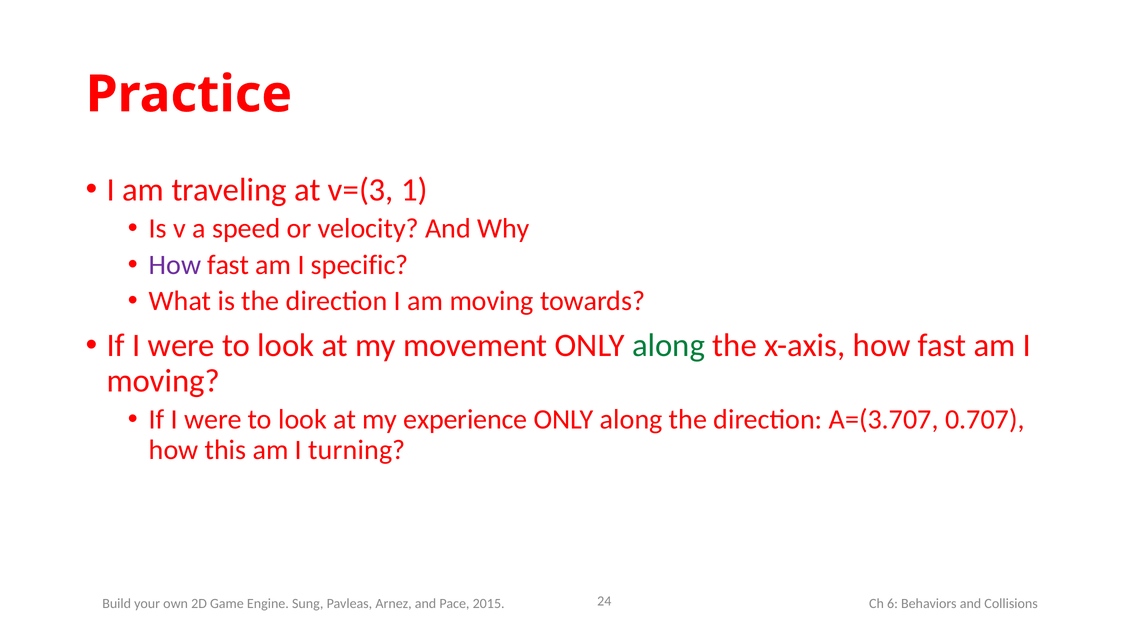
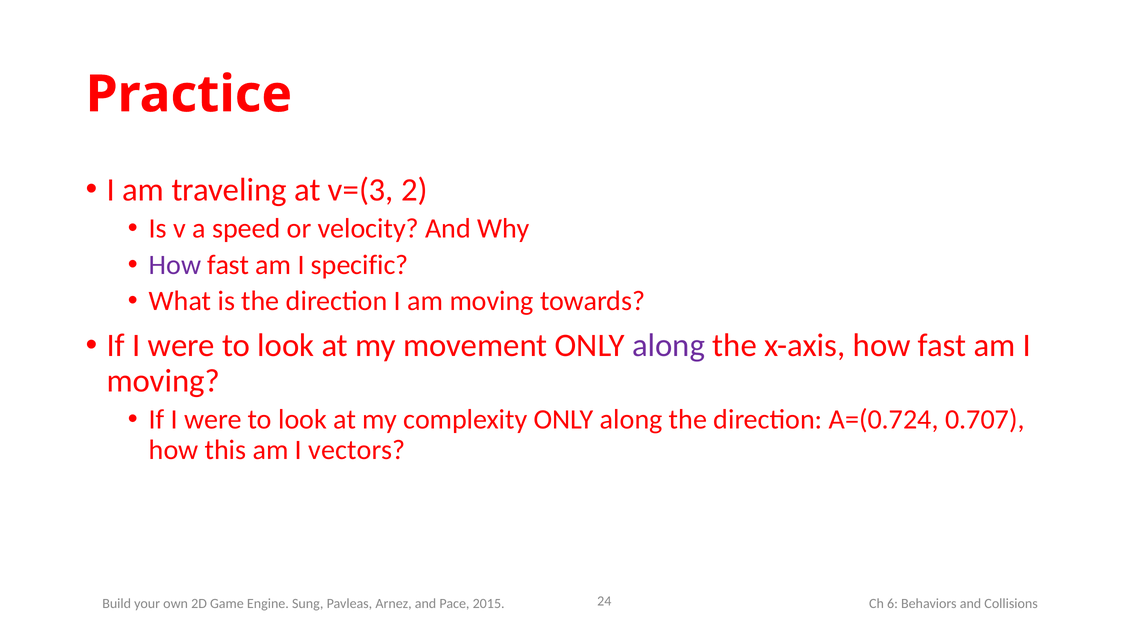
1: 1 -> 2 (414, 190)
along colour: green -> purple (669, 346)
experience: experience -> complexity (465, 420)
A=(3.707: A=(3.707 -> A=(0.724 (884, 420)
turning: turning -> vectors (357, 450)
